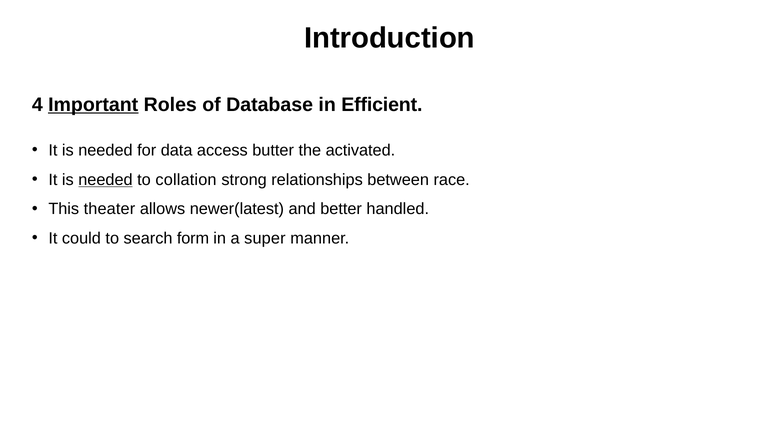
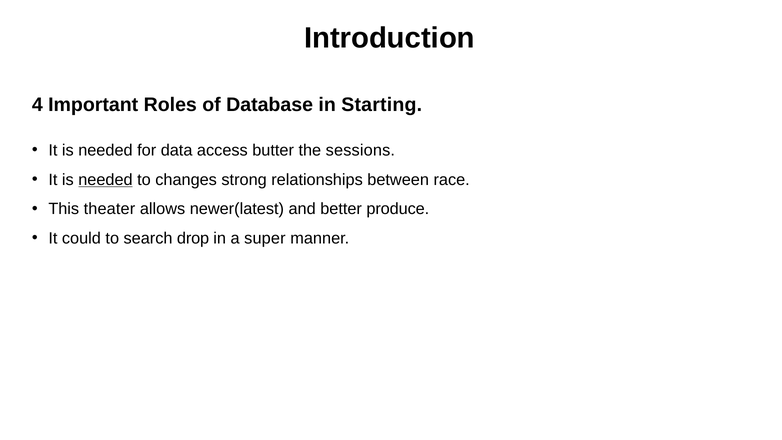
Important underline: present -> none (93, 105)
Efficient: Efficient -> Starting (382, 105)
activated: activated -> sessions (360, 150)
collation: collation -> changes (186, 180)
handled: handled -> produce (398, 209)
form: form -> drop (193, 238)
